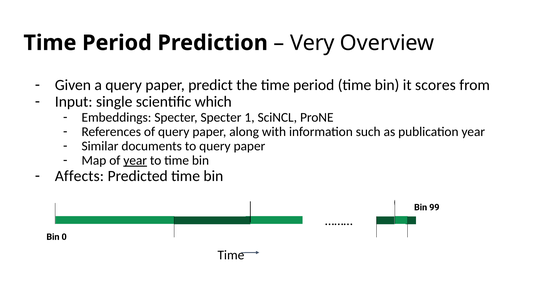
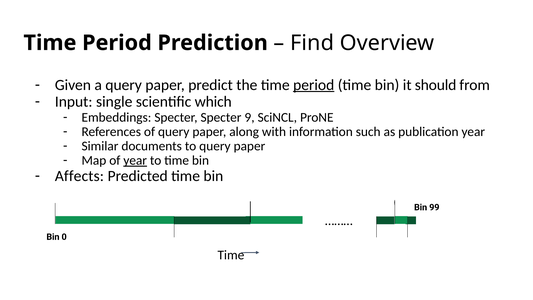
Very: Very -> Find (312, 43)
period underline: none -> present (314, 85)
scores: scores -> should (436, 85)
1: 1 -> 9 (250, 117)
